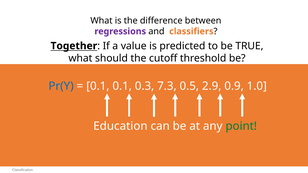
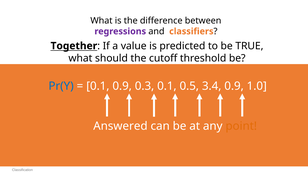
0.1 0.1: 0.1 -> 0.9 (122, 86)
0.3 7.3: 7.3 -> 0.1 (167, 86)
2.9: 2.9 -> 3.4 (212, 86)
Education: Education -> Answered (120, 126)
point colour: green -> orange (241, 126)
